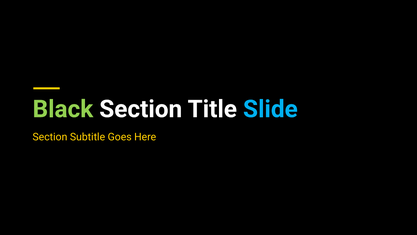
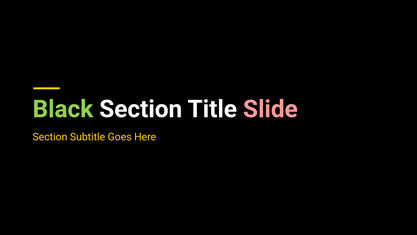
Slide colour: light blue -> pink (270, 109)
